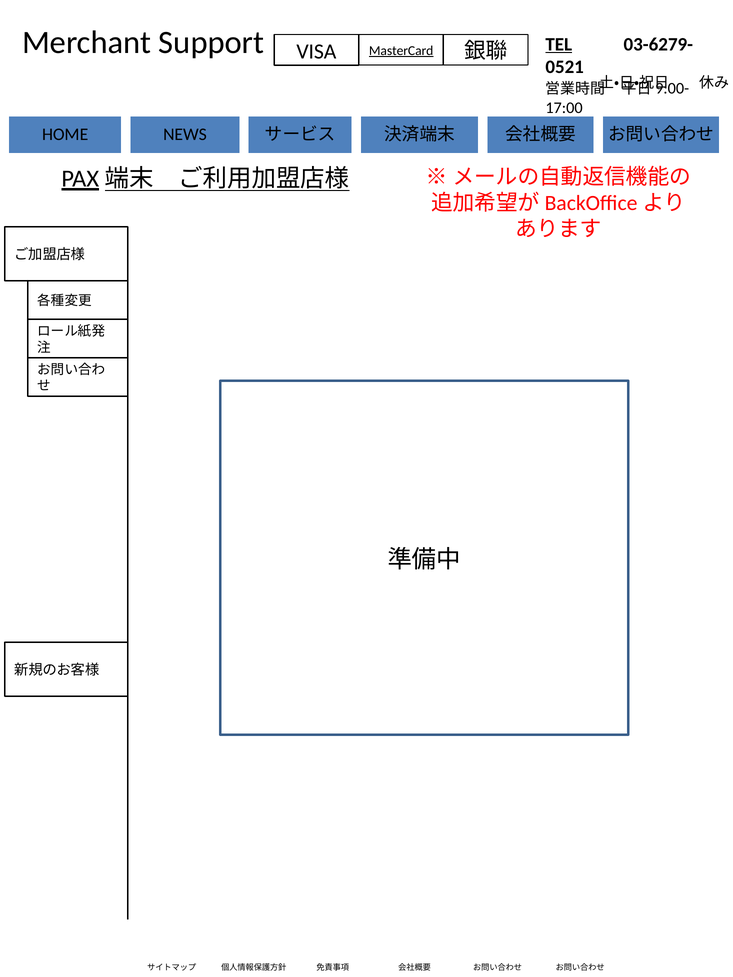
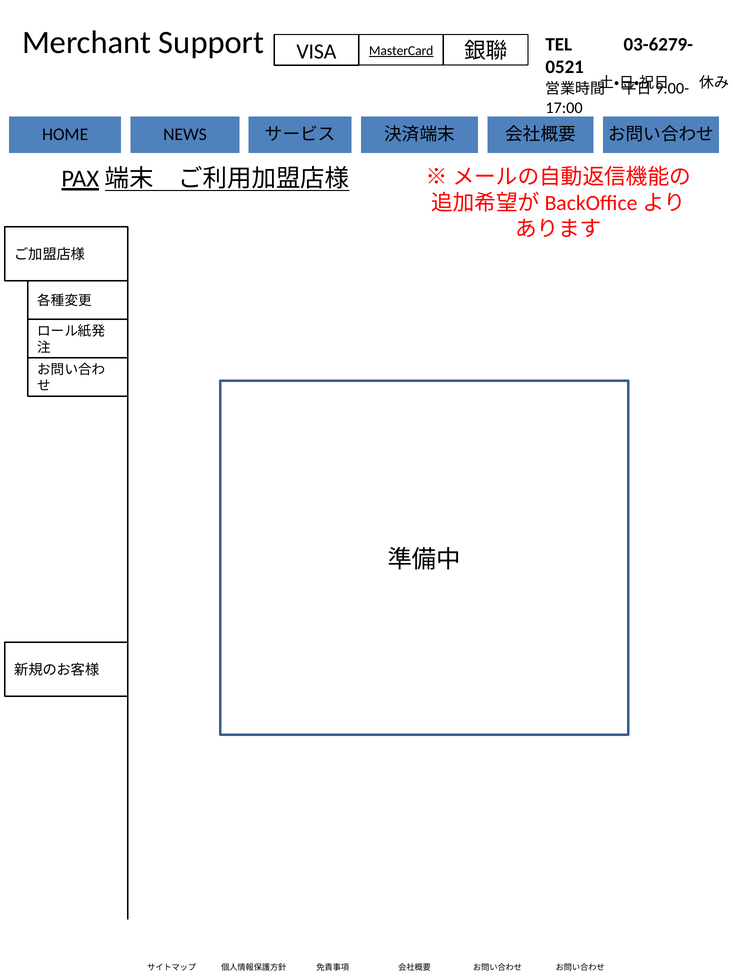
TEL underline: present -> none (559, 44)
